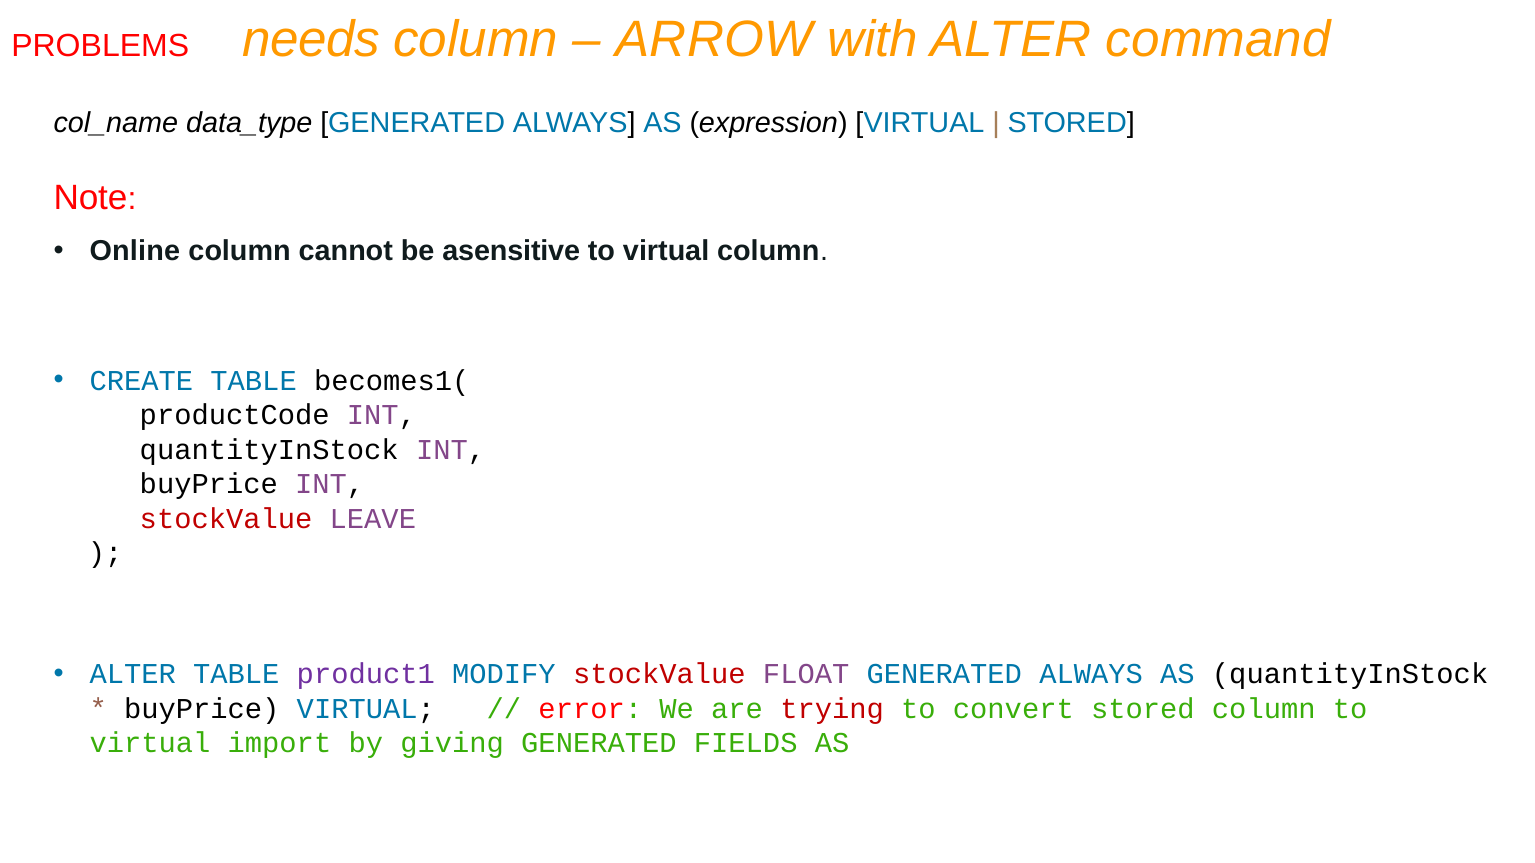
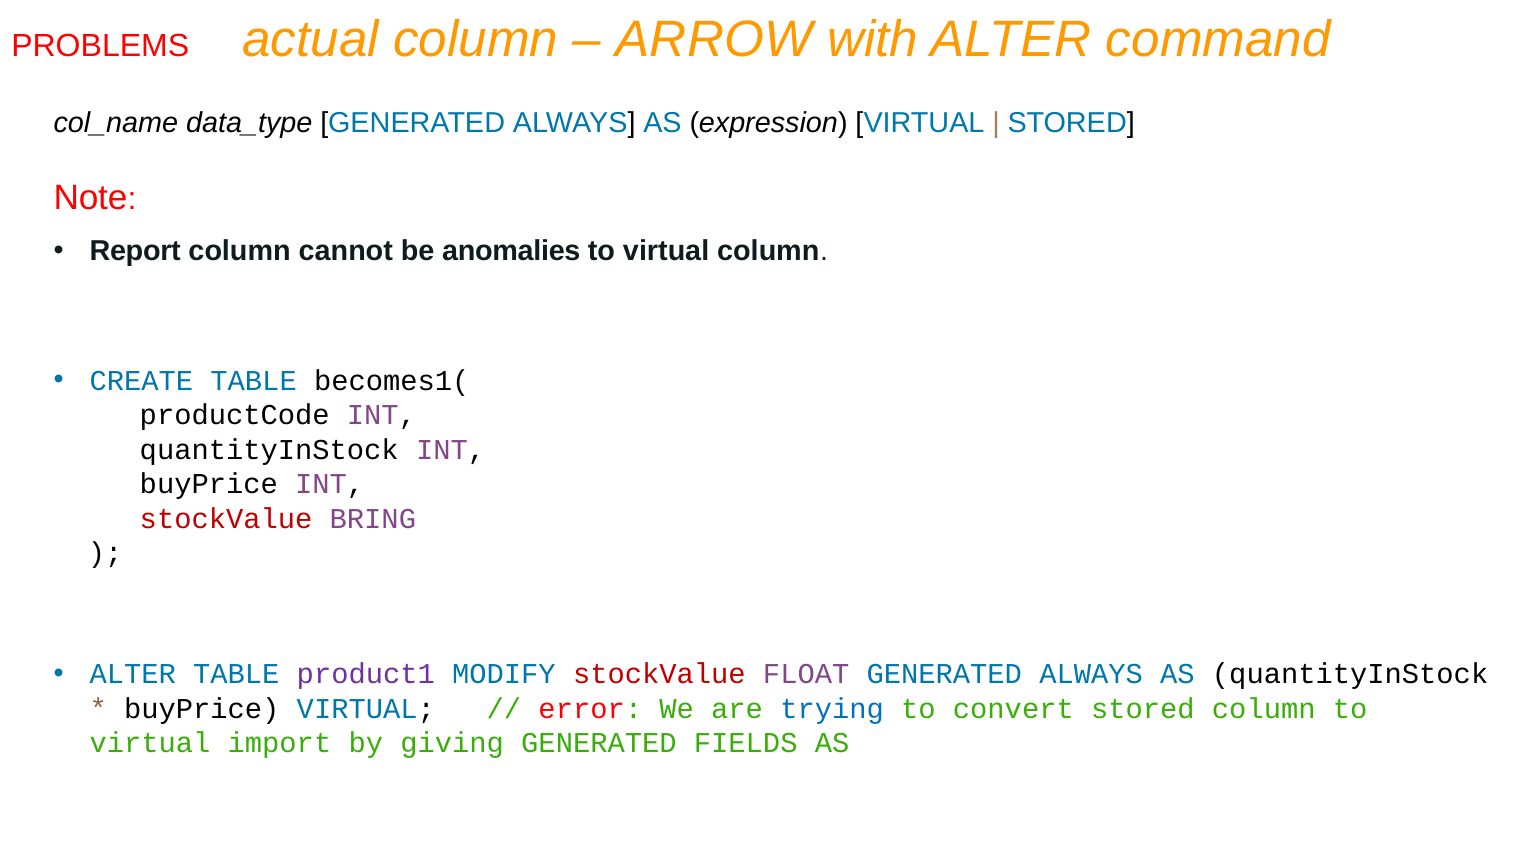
needs: needs -> actual (311, 40)
Online: Online -> Report (135, 251)
asensitive: asensitive -> anomalies (511, 251)
LEAVE: LEAVE -> BRING (373, 519)
trying colour: red -> blue (832, 709)
